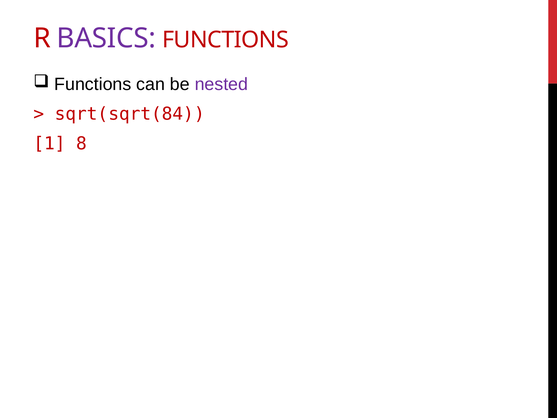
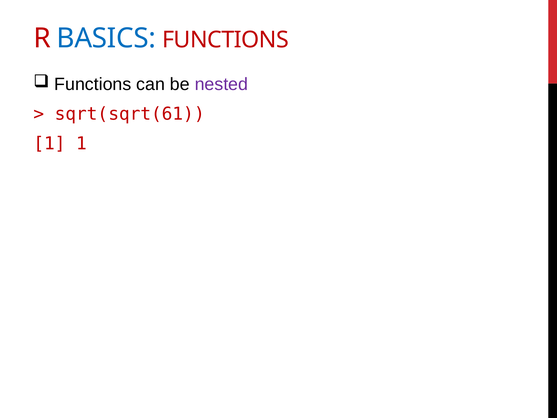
BASICS colour: purple -> blue (106, 38)
sqrt(sqrt(84: sqrt(sqrt(84 -> sqrt(sqrt(61 (130, 114)
1 8: 8 -> 1 (82, 144)
